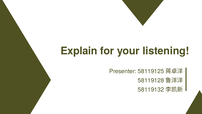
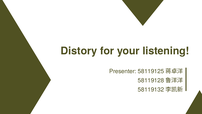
Explain: Explain -> Distory (79, 51)
